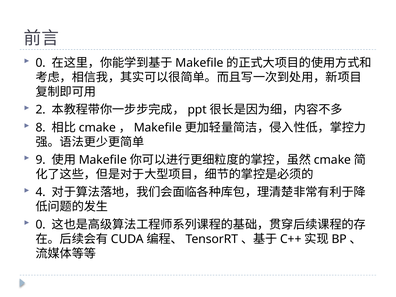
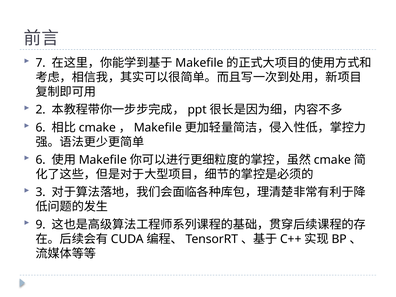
0: 0 -> 7 (41, 63)
8: 8 -> 6 (41, 128)
9: 9 -> 6 (41, 160)
4: 4 -> 3 (41, 192)
0: 0 -> 9 (41, 225)
